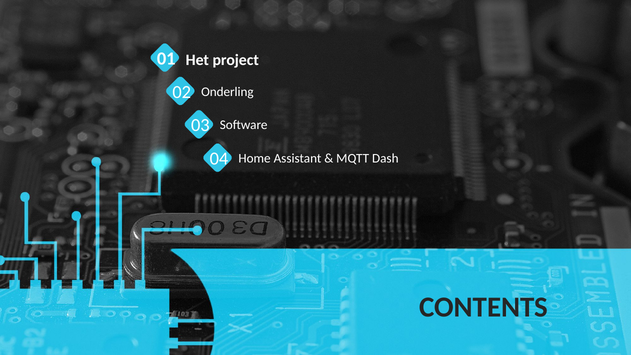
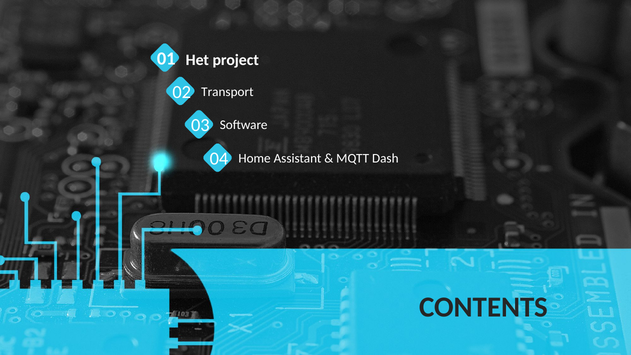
Onderling: Onderling -> Transport (227, 92)
